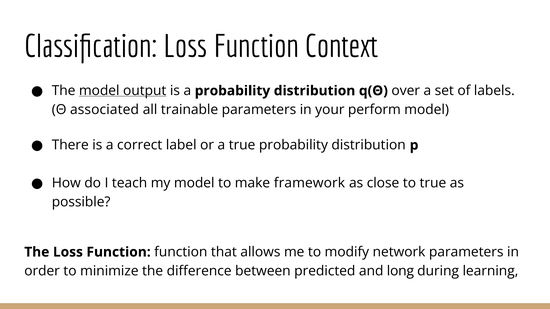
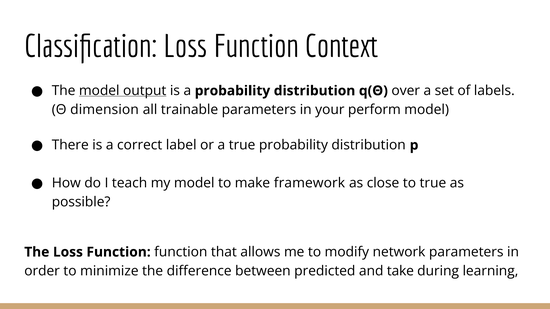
associated: associated -> dimension (105, 110)
long: long -> take (400, 271)
